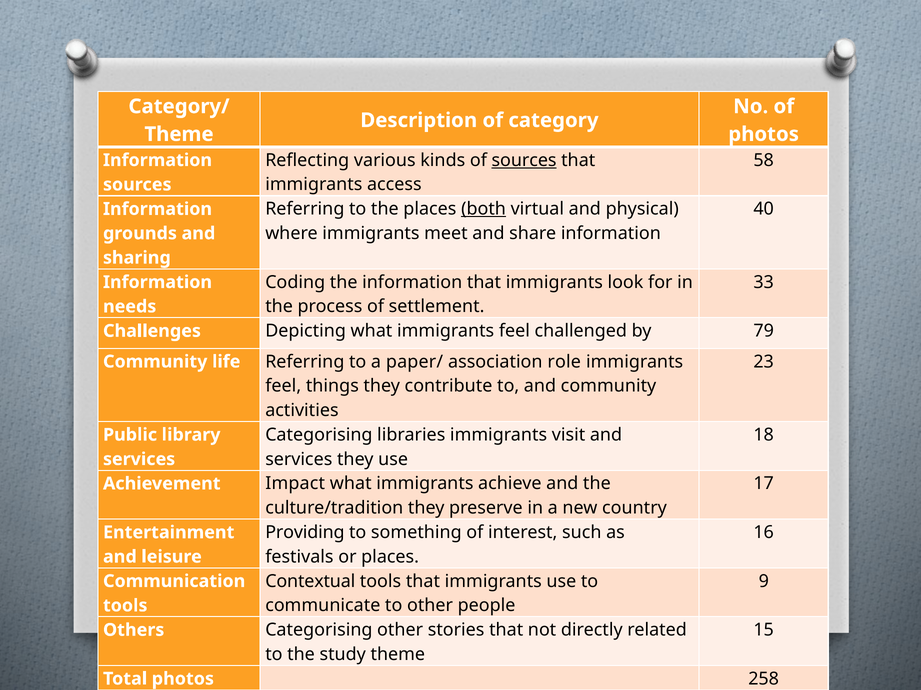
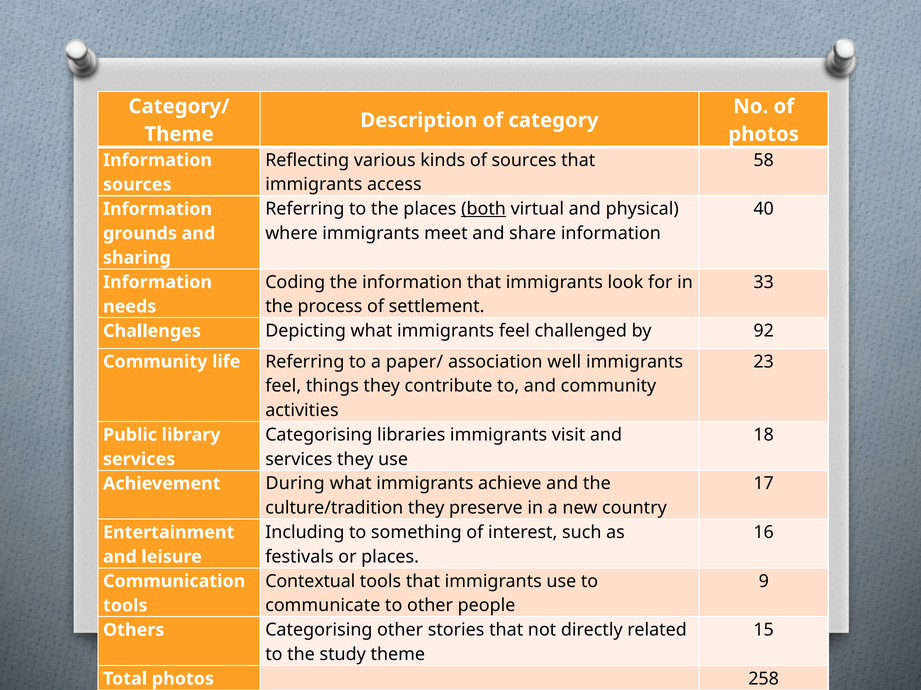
sources underline: present -> none (524, 160)
79: 79 -> 92 (764, 331)
role: role -> well (564, 362)
Impact: Impact -> During (295, 484)
Providing: Providing -> Including (305, 533)
